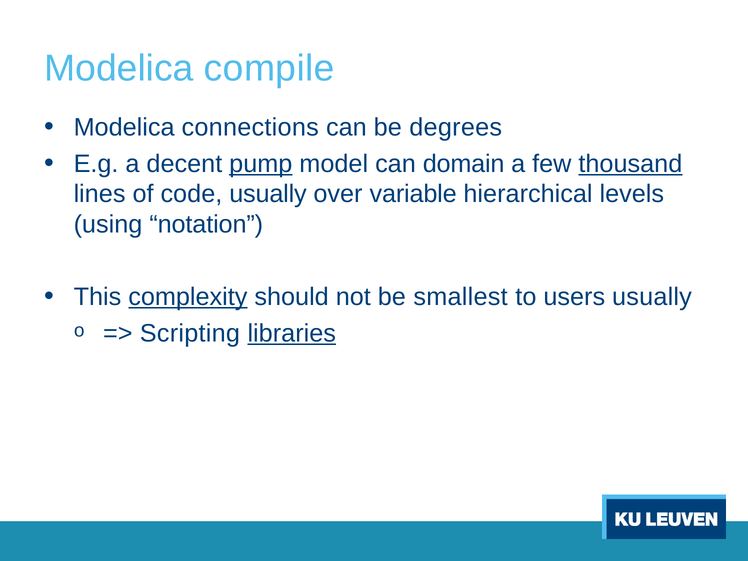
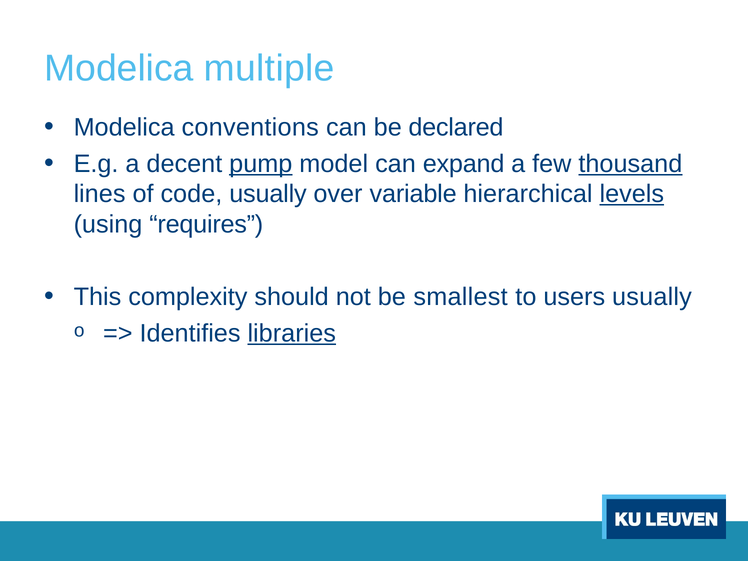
compile: compile -> multiple (269, 69)
connections: connections -> conventions (250, 127)
degrees: degrees -> declared (456, 127)
domain: domain -> expand (464, 164)
levels underline: none -> present (632, 194)
notation: notation -> requires (206, 224)
complexity underline: present -> none (188, 297)
Scripting: Scripting -> Identifies (190, 333)
